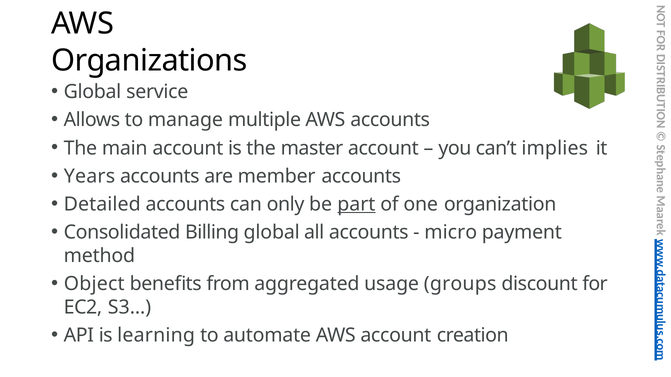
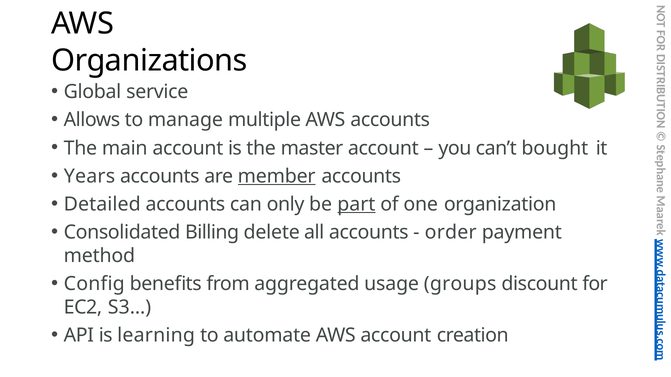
implies: implies -> bought (555, 148)
member underline: none -> present (277, 176)
Billing global: global -> delete (272, 233)
micro: micro -> order (451, 233)
Object: Object -> Config (94, 284)
